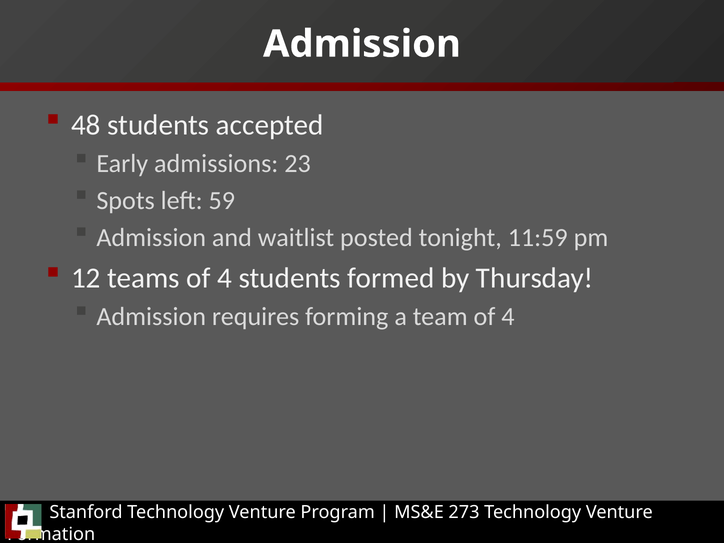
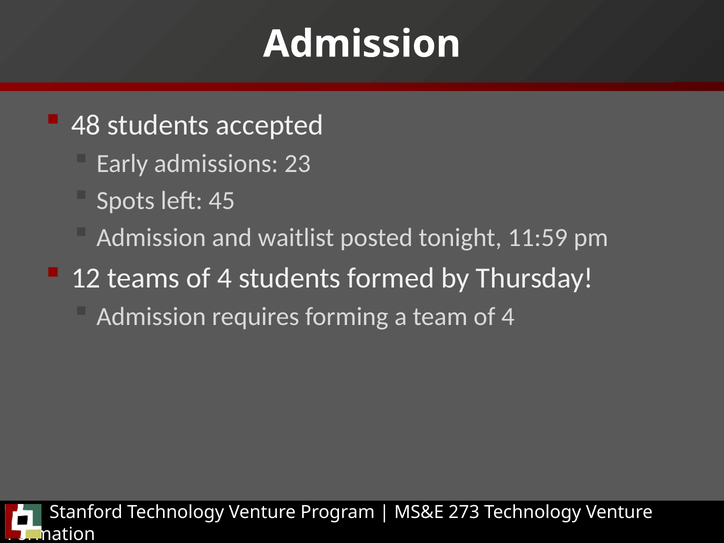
59: 59 -> 45 (222, 201)
